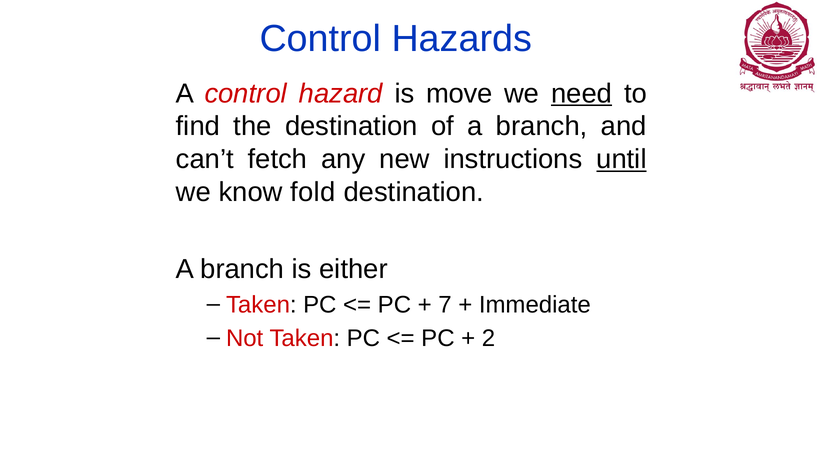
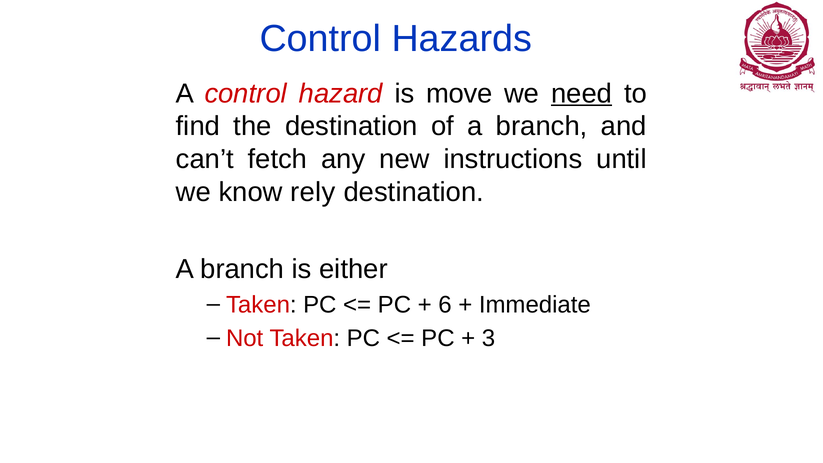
until underline: present -> none (621, 159)
fold: fold -> rely (313, 192)
7: 7 -> 6 (445, 305)
2: 2 -> 3 (488, 338)
